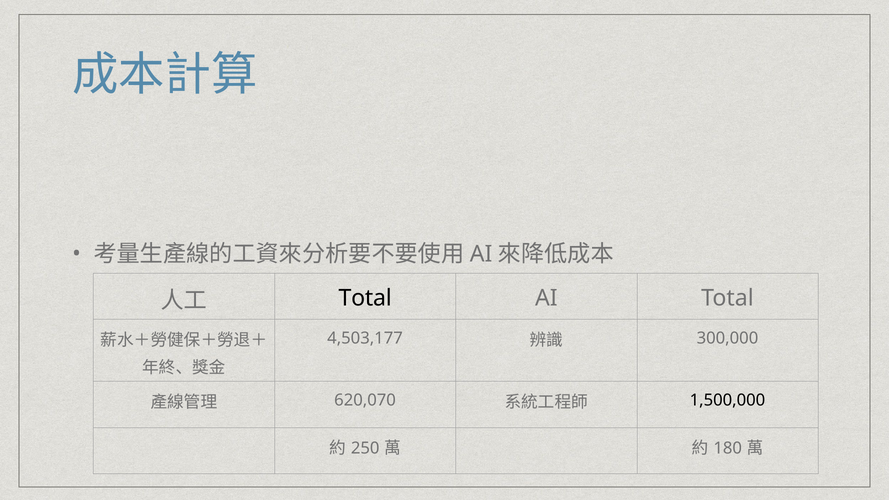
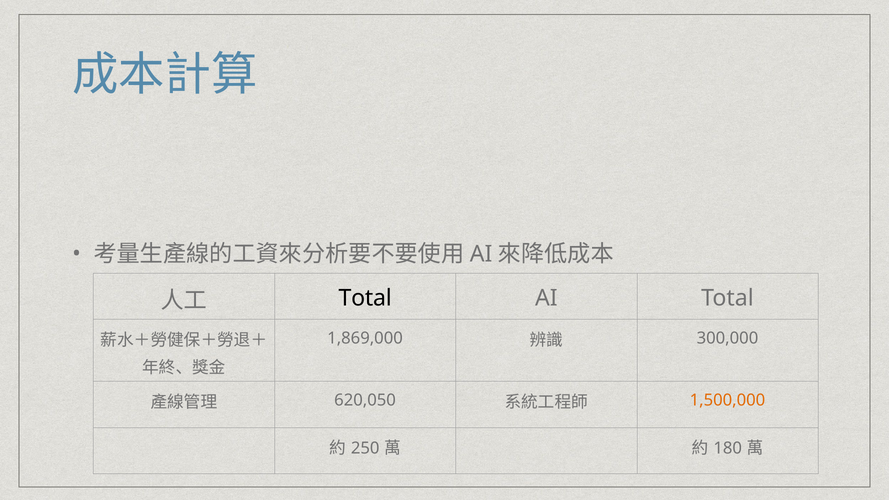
4,503,177: 4,503,177 -> 1,869,000 (365, 338)
620,070: 620,070 -> 620,050 (365, 400)
1,500,000 colour: black -> orange (727, 400)
